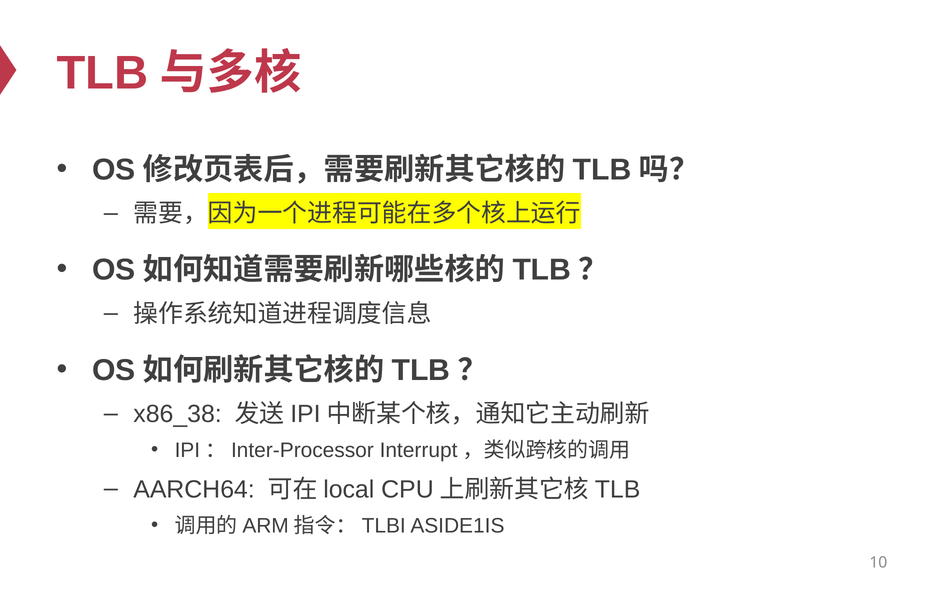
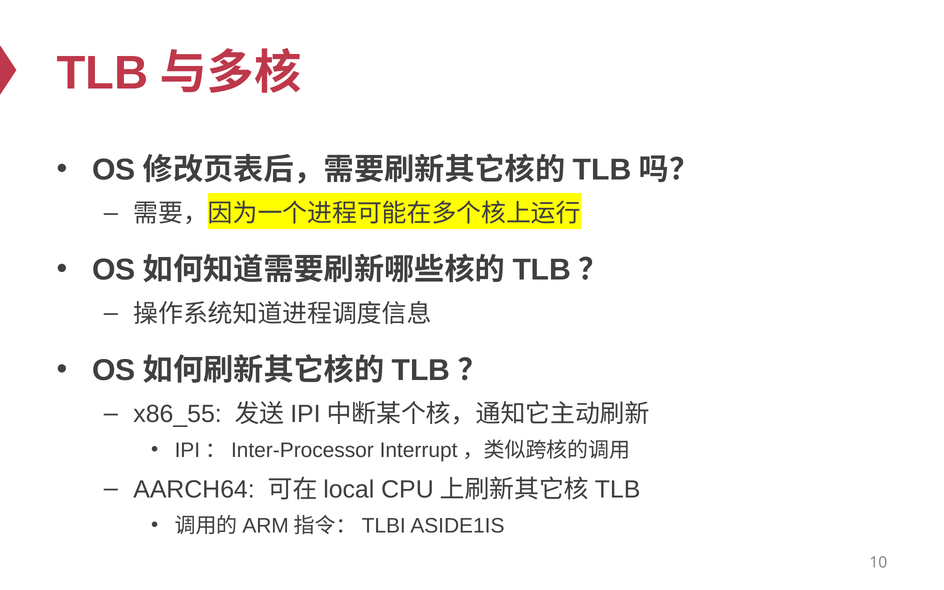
x86_38: x86_38 -> x86_55 (178, 414)
